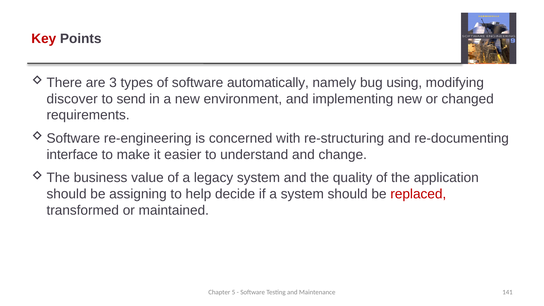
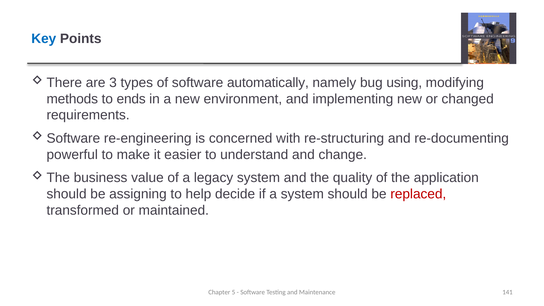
Key colour: red -> blue (44, 39)
discover: discover -> methods (72, 99)
send: send -> ends (131, 99)
interface: interface -> powerful (72, 155)
